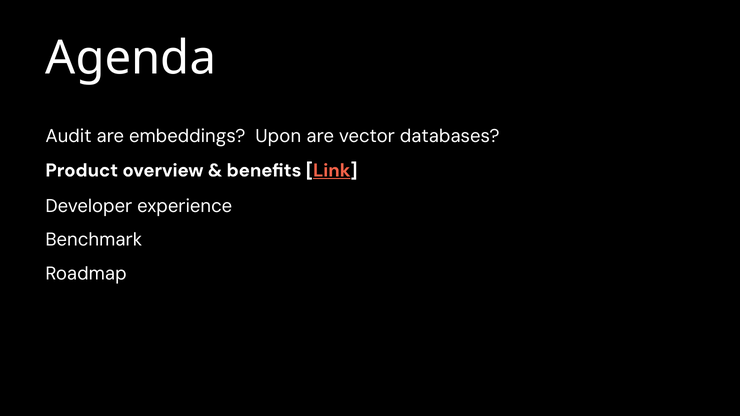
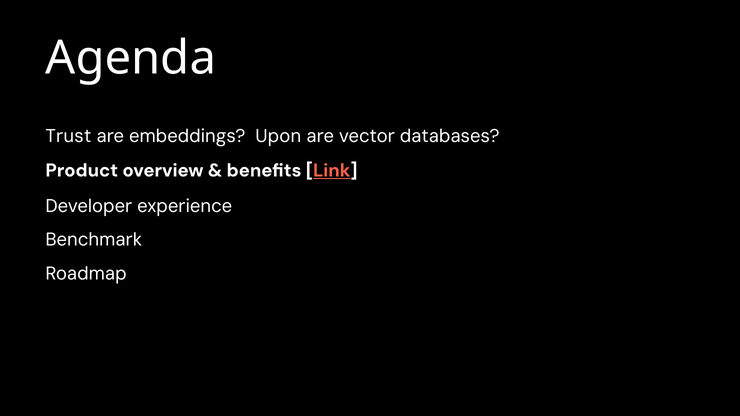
Audit: Audit -> Trust (68, 136)
